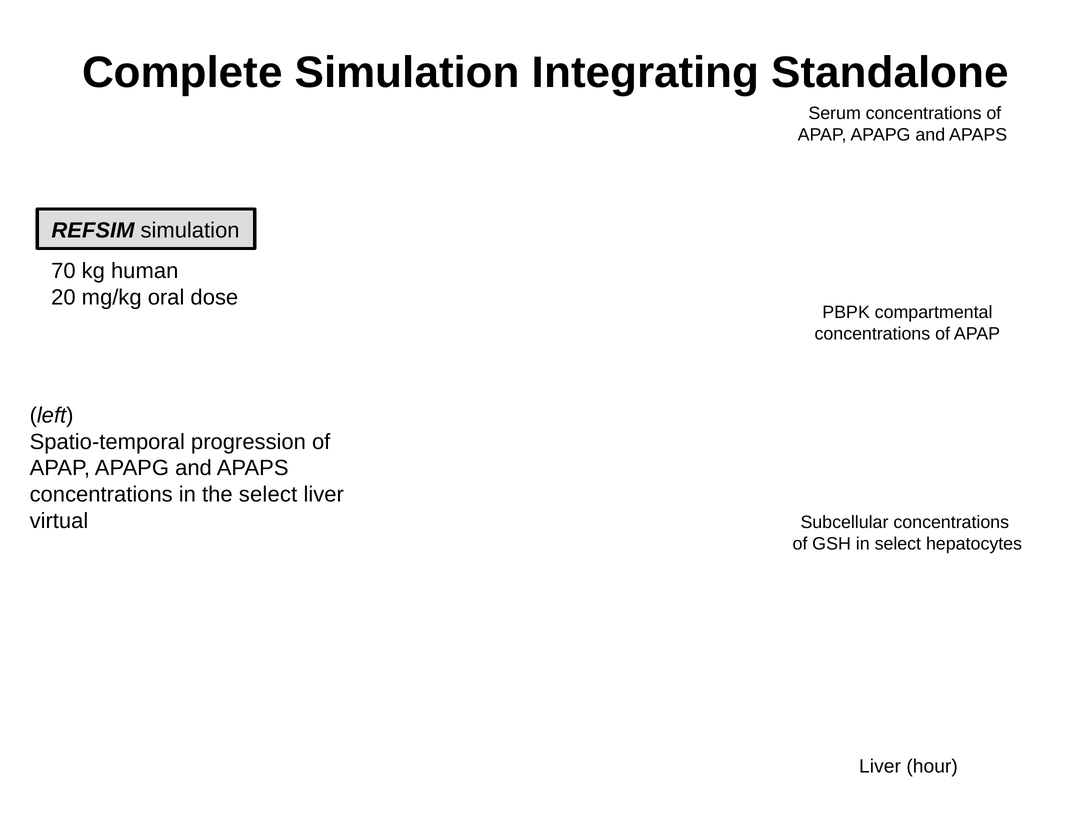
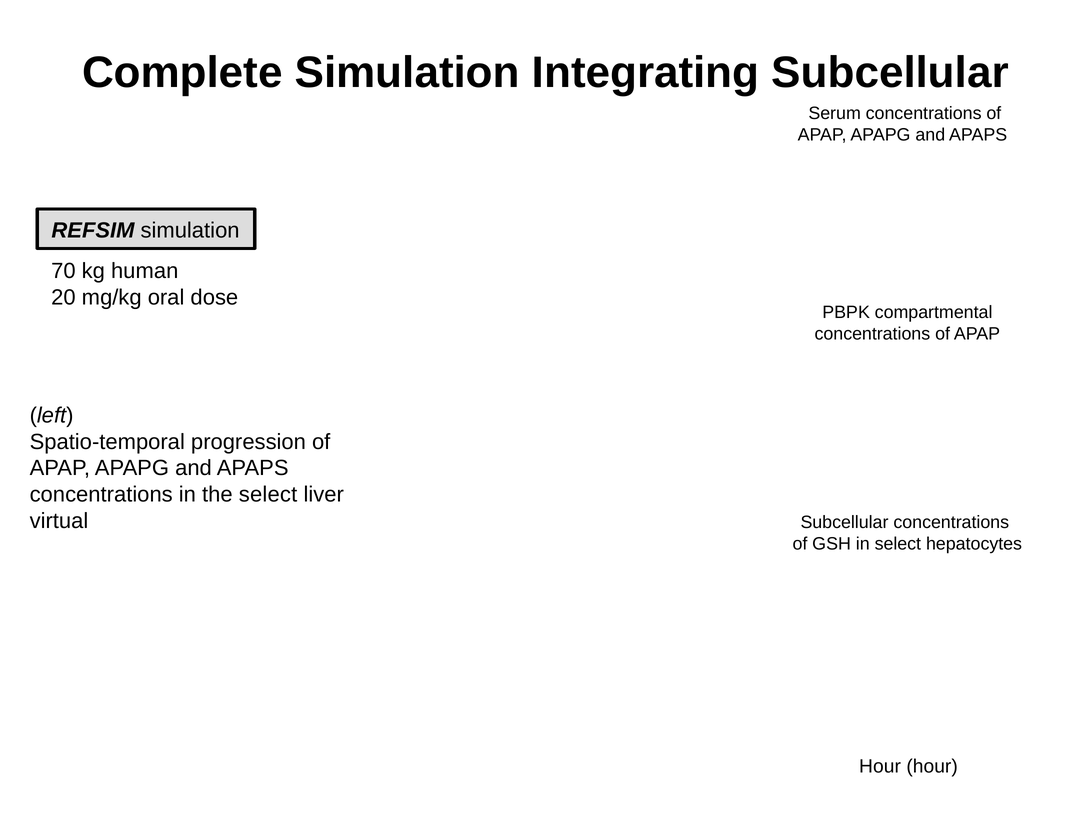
Integrating Standalone: Standalone -> Subcellular (890, 73)
Liver: Liver -> Hour (880, 767)
